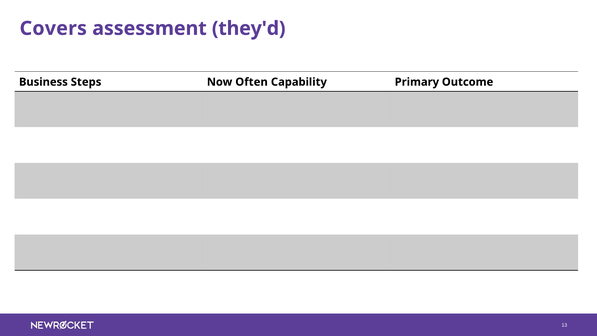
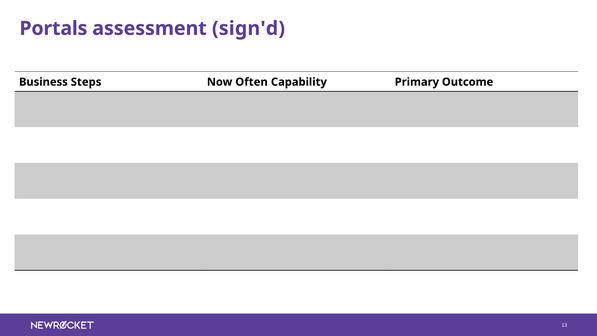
Covers: Covers -> Portals (53, 28)
they'd: they'd -> sign'd (248, 28)
